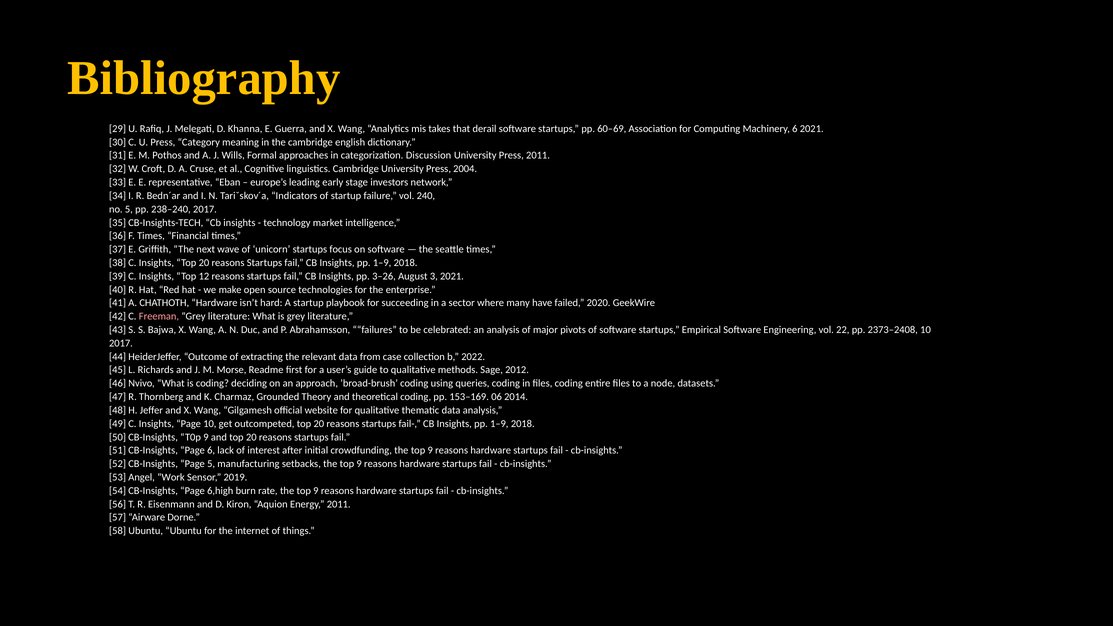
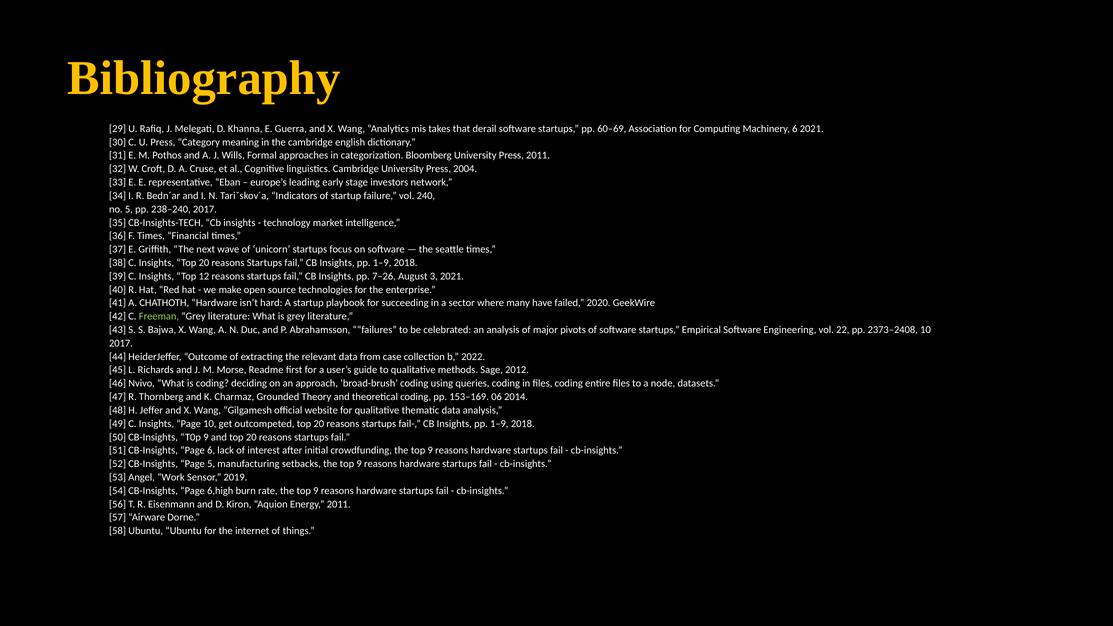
Discussion: Discussion -> Bloomberg (429, 156)
3–26: 3–26 -> 7–26 (384, 276)
Freeman colour: pink -> light green (159, 316)
